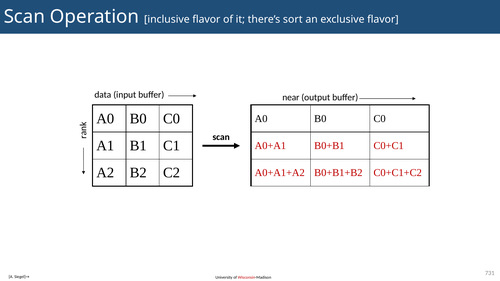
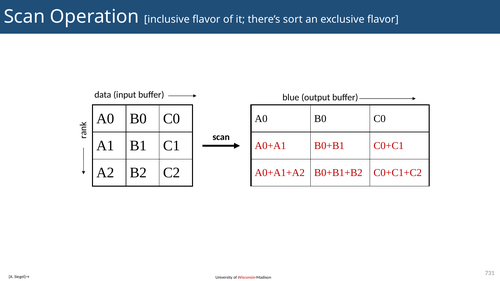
near: near -> blue (291, 97)
